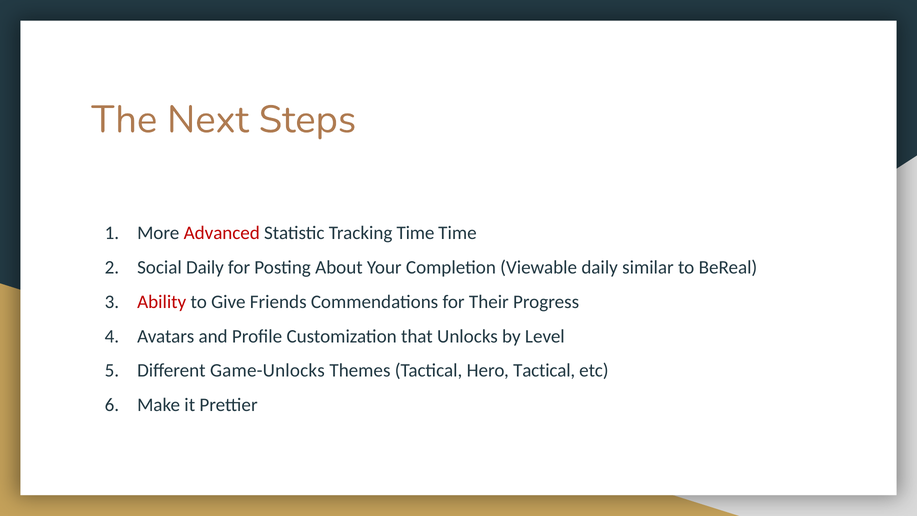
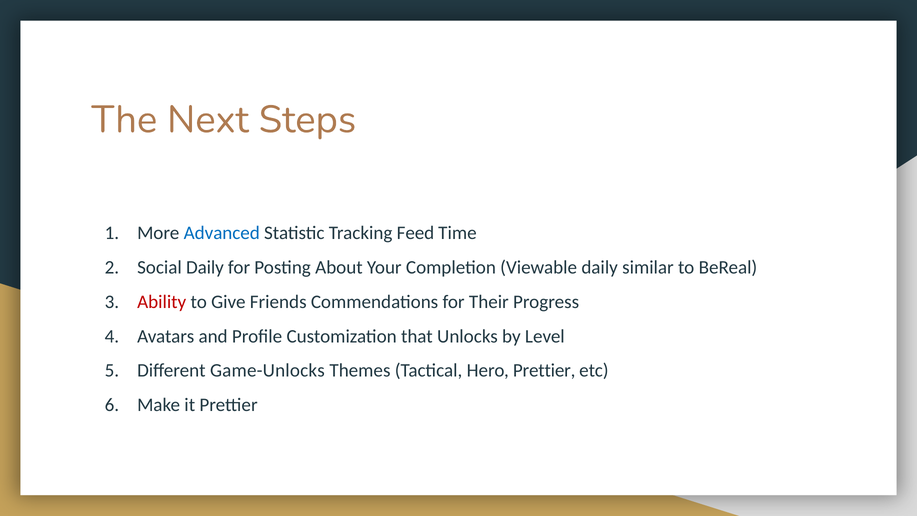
Advanced colour: red -> blue (222, 233)
Tracking Time: Time -> Feed (415, 233)
Hero Tactical: Tactical -> Prettier (544, 371)
